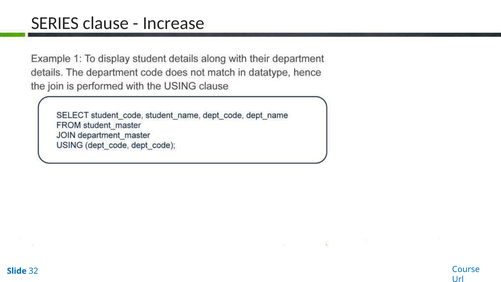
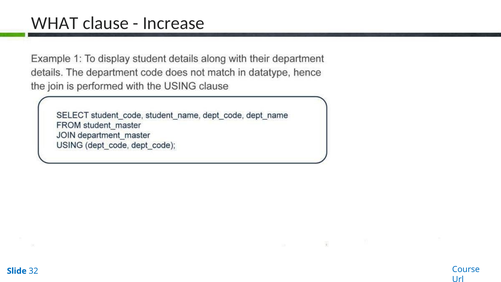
SERIES: SERIES -> WHAT (55, 23)
